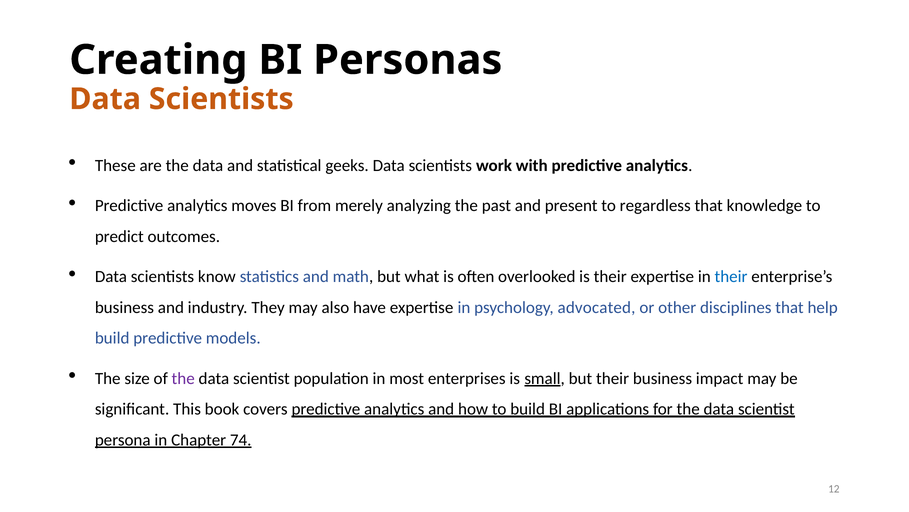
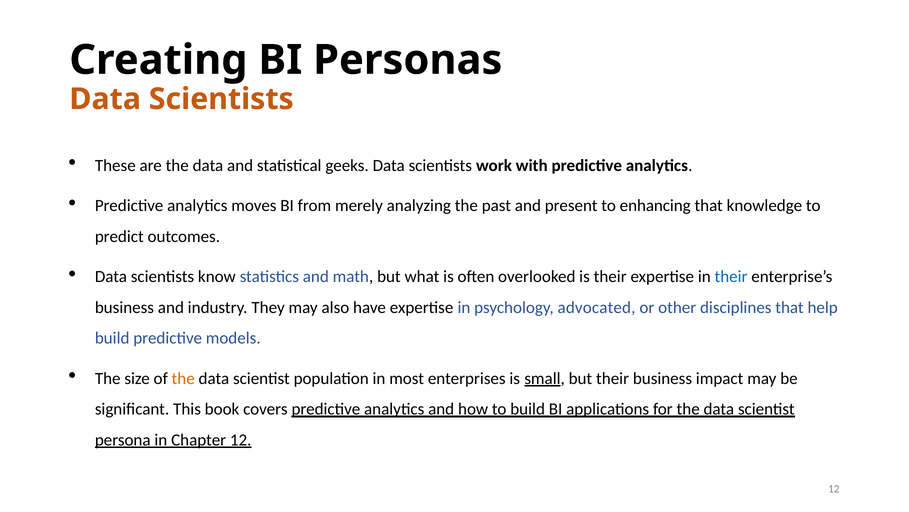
regardless: regardless -> enhancing (655, 206)
the colour: purple -> orange (183, 378)
Chapter 74: 74 -> 12 (241, 439)
